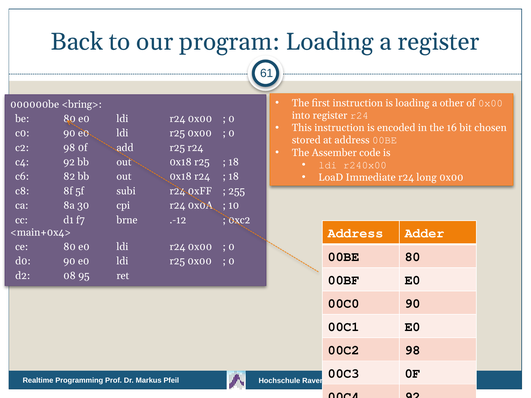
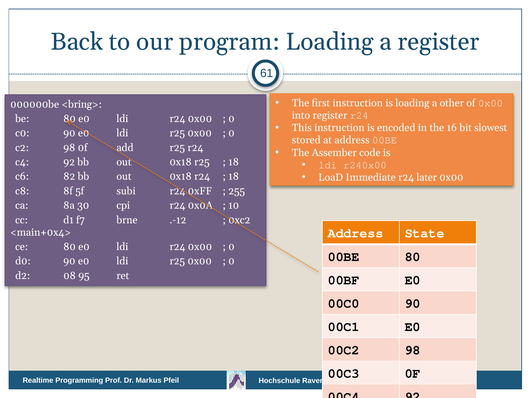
chosen: chosen -> slowest (491, 128)
long: long -> later (427, 177)
Adder: Adder -> State (425, 233)
